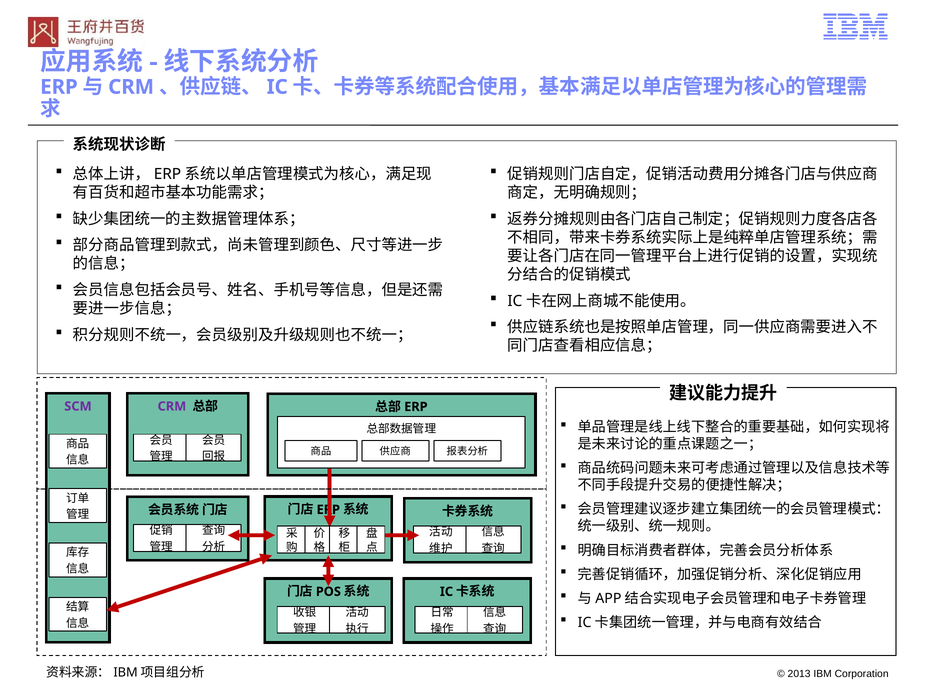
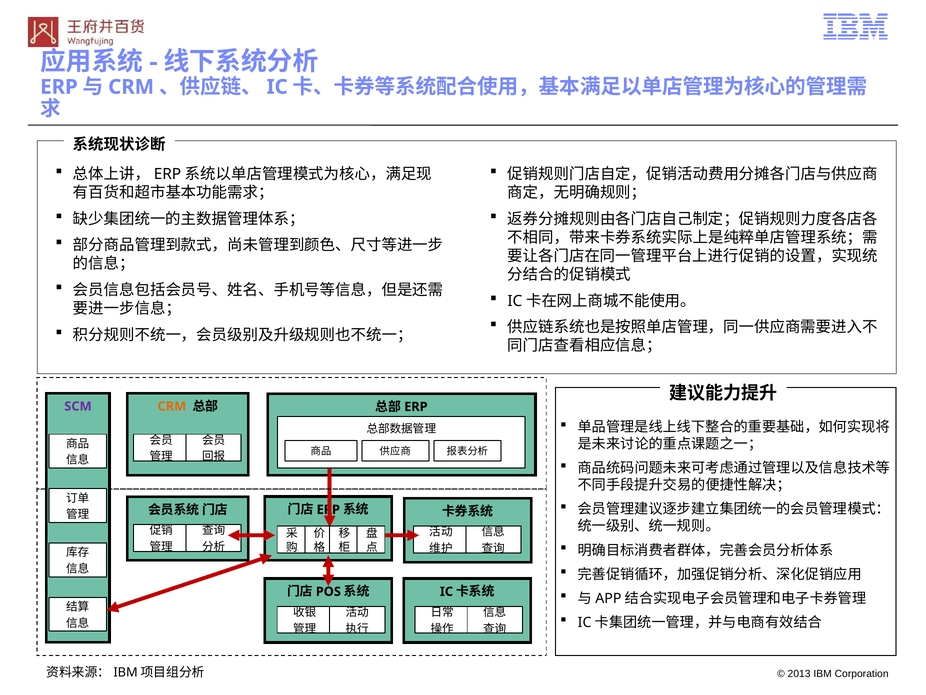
CRM colour: purple -> orange (172, 406)
